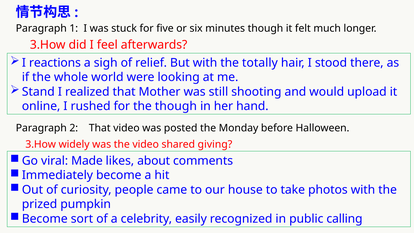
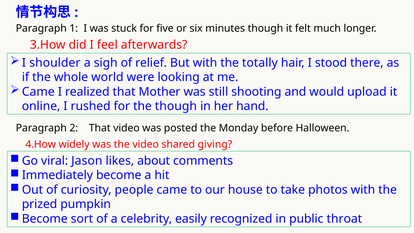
reactions: reactions -> shoulder (55, 63)
Stand: Stand -> Came (38, 92)
3.How: 3.How -> 4.How (41, 144)
Made: Made -> Jason (87, 161)
calling: calling -> throat (344, 219)
